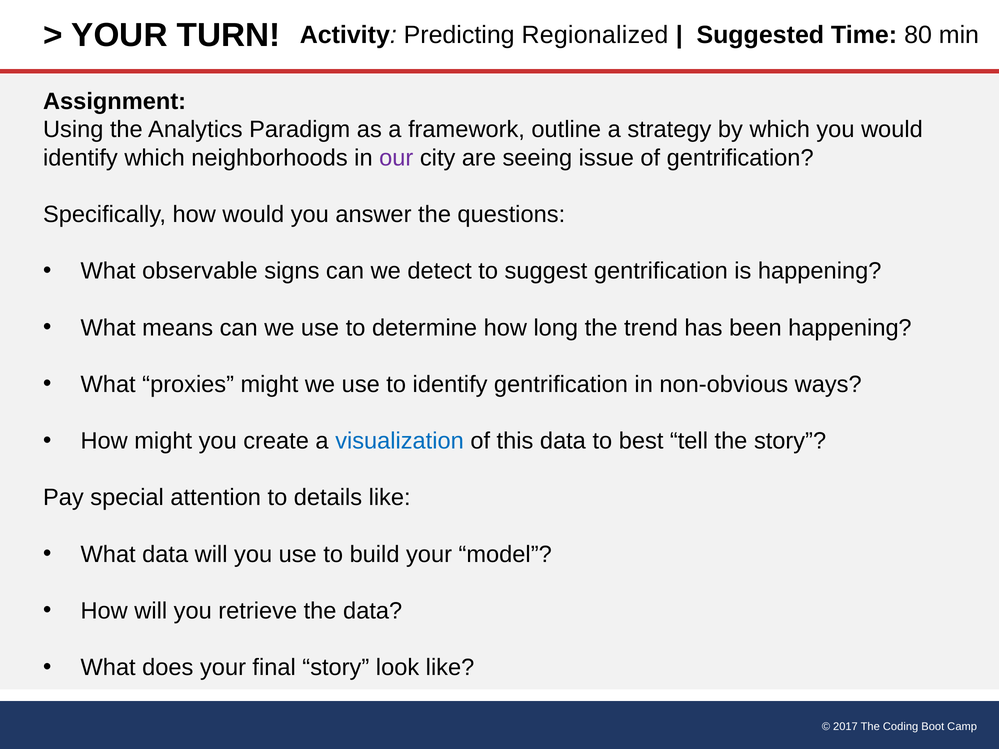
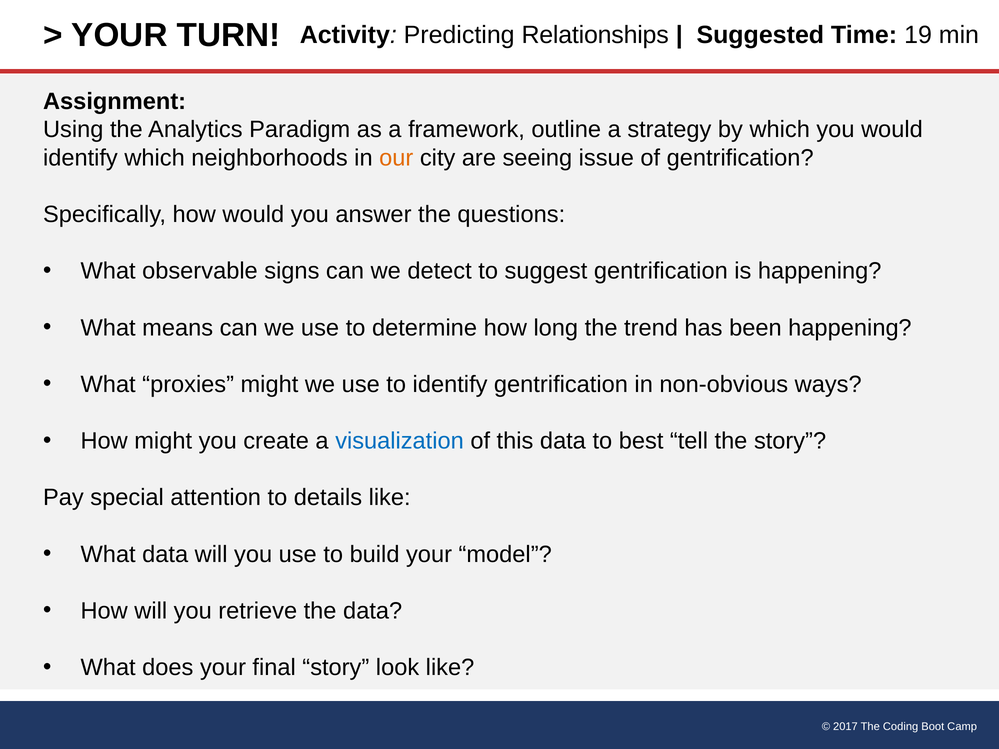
Regionalized: Regionalized -> Relationships (595, 35)
80: 80 -> 19 (918, 35)
our colour: purple -> orange (396, 158)
